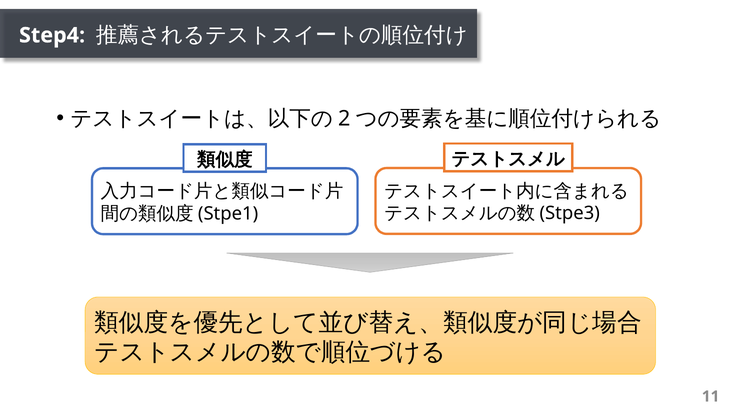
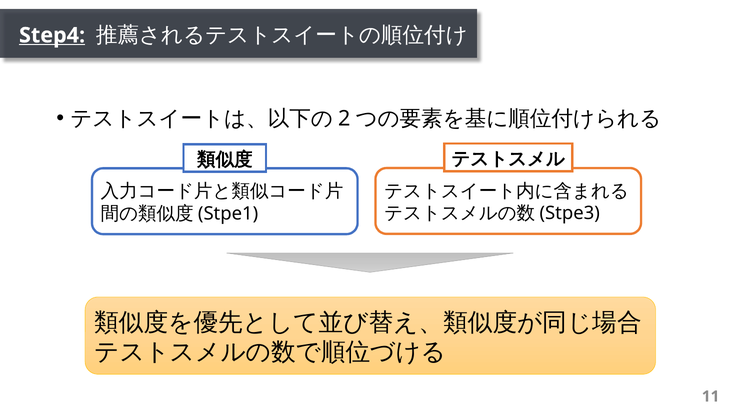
Step4 underline: none -> present (52, 35)
